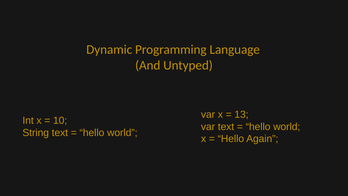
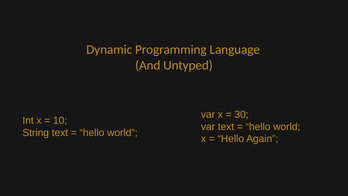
13: 13 -> 30 (241, 114)
